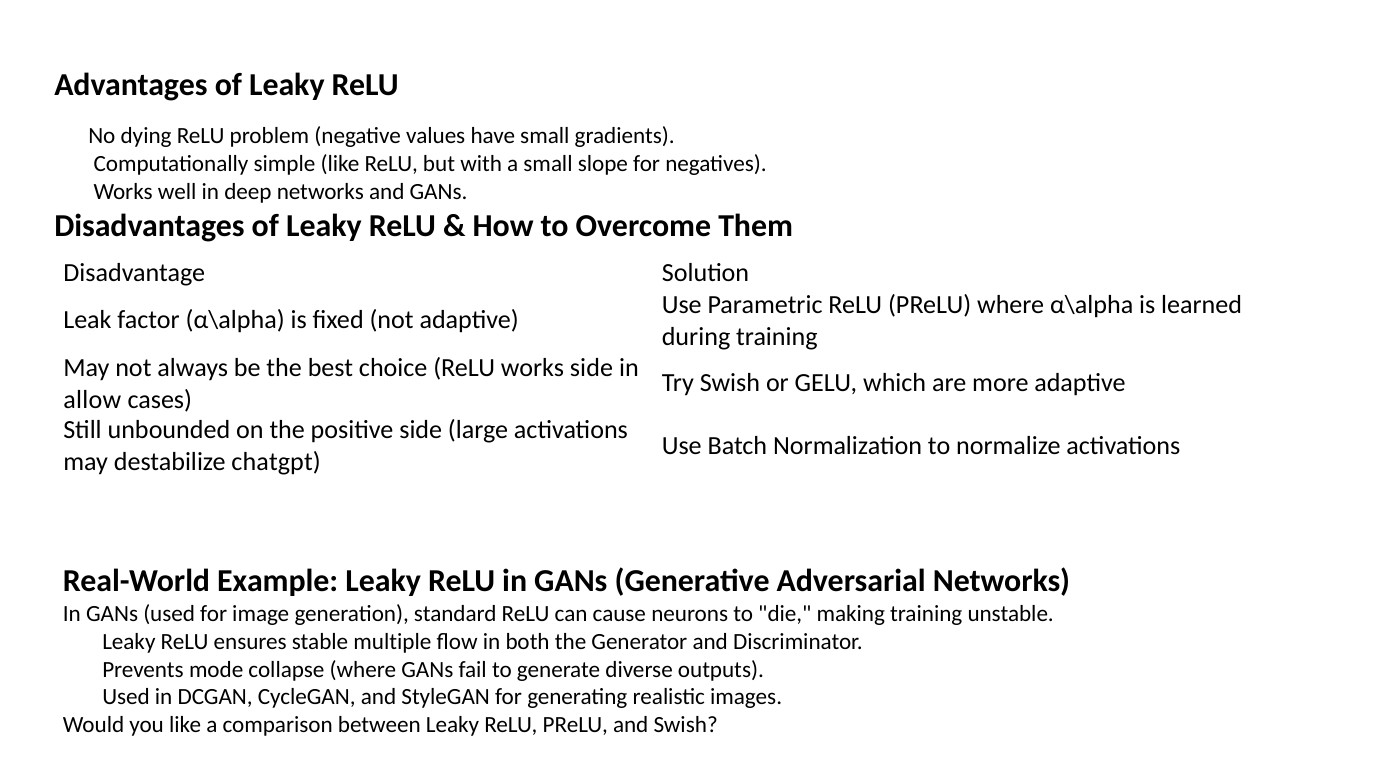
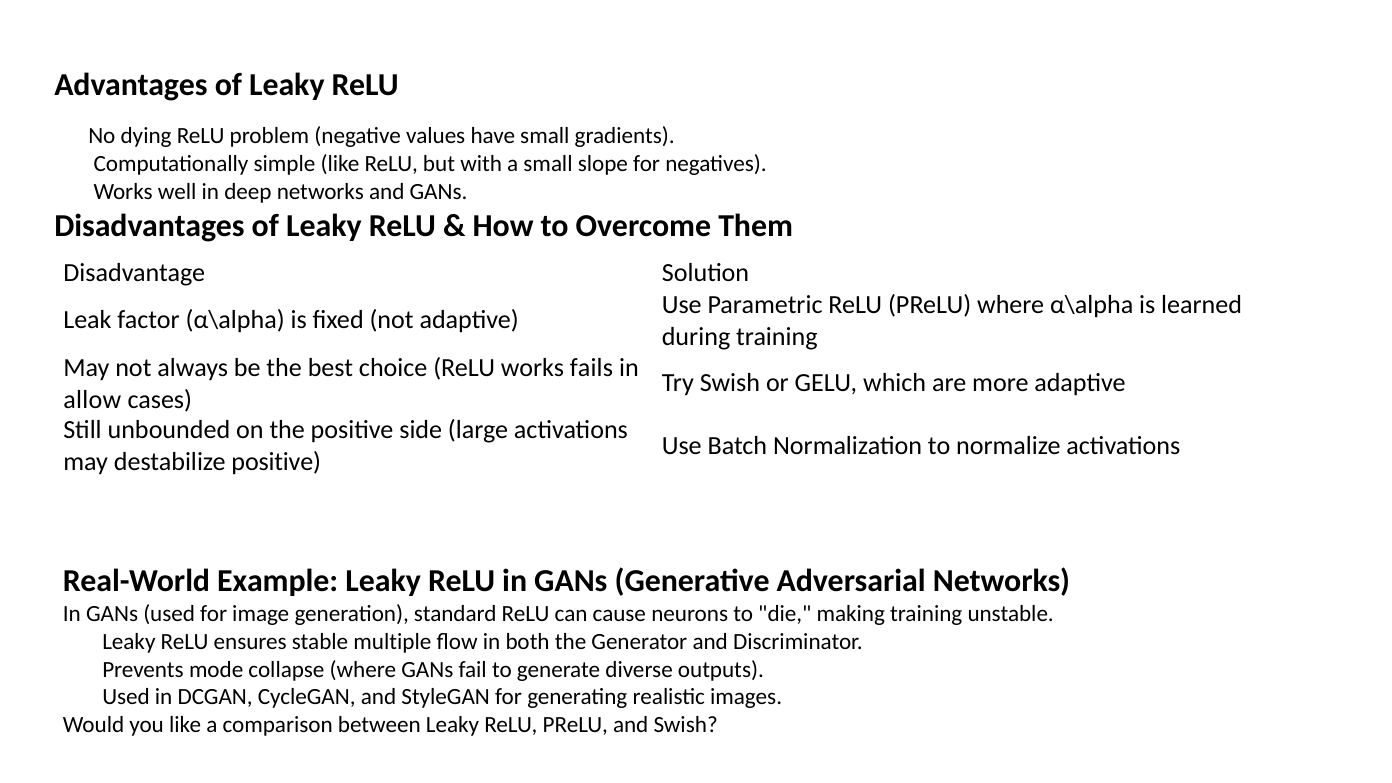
works side: side -> fails (591, 368)
destabilize chatgpt: chatgpt -> positive (276, 462)
